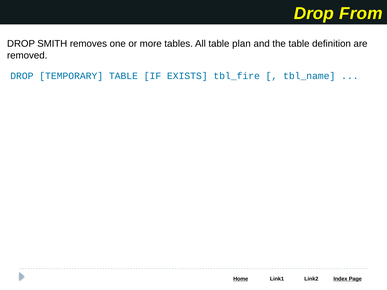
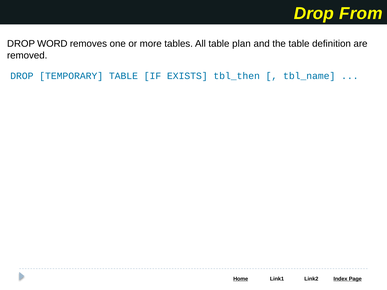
SMITH: SMITH -> WORD (52, 44)
tbl_fire: tbl_fire -> tbl_then (237, 76)
